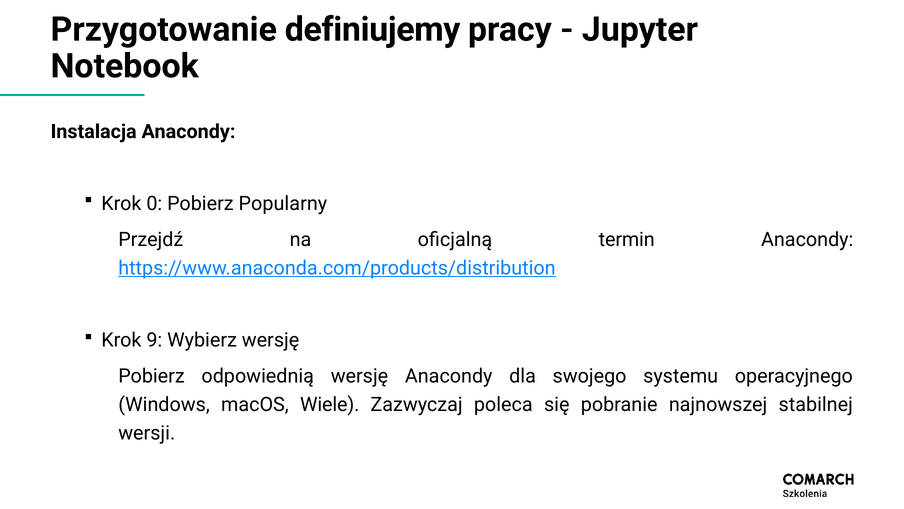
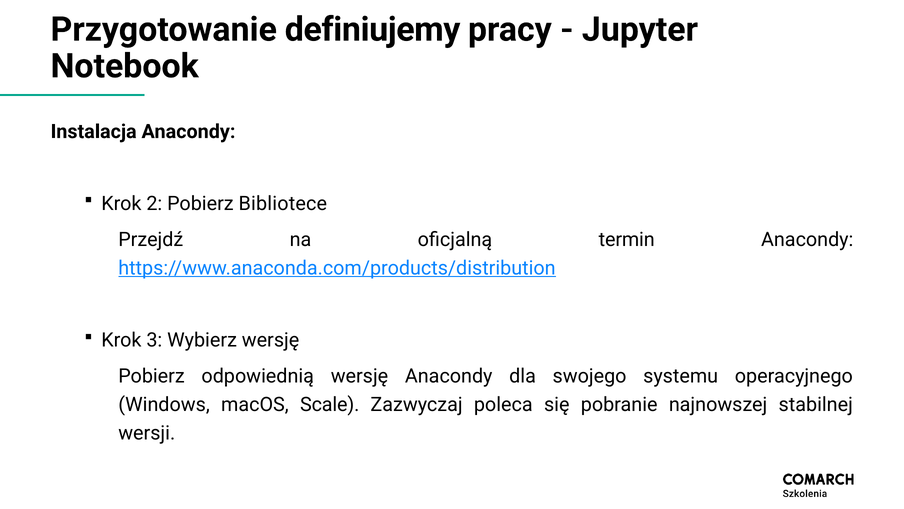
0: 0 -> 2 (154, 203)
Popularny: Popularny -> Bibliotece (283, 203)
9: 9 -> 3 (154, 340)
Wiele: Wiele -> Scale (330, 404)
